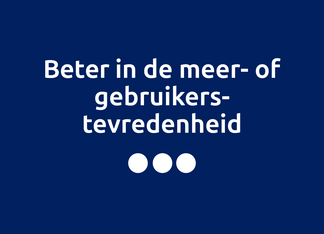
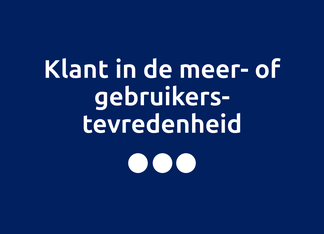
Beter: Beter -> Klant (76, 69)
